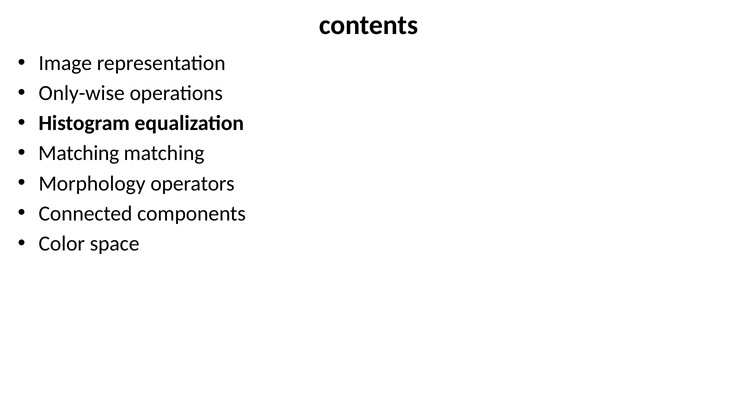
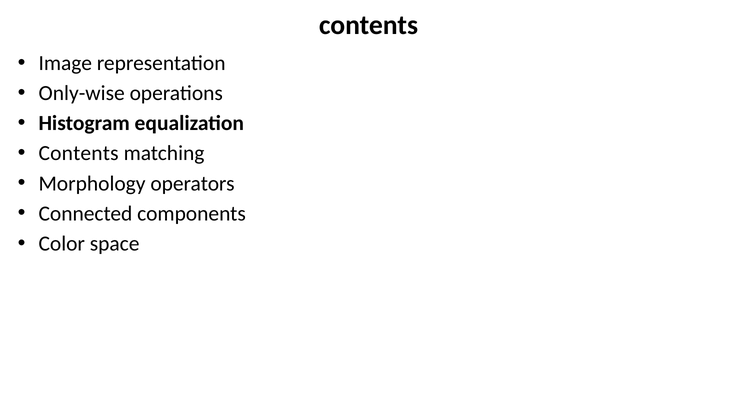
Matching: Matching -> Contents (79, 154)
